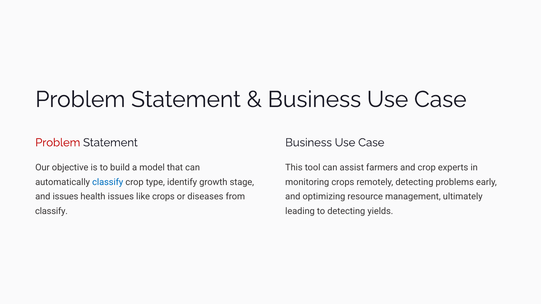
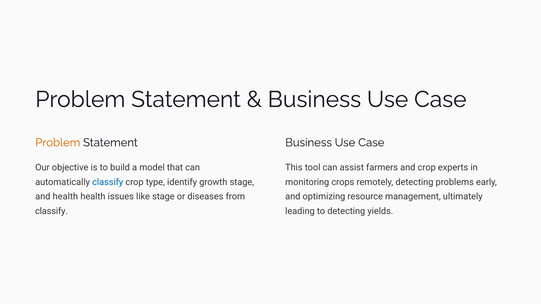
Problem colour: red -> orange (58, 143)
and issues: issues -> health (65, 197)
like crops: crops -> stage (163, 197)
